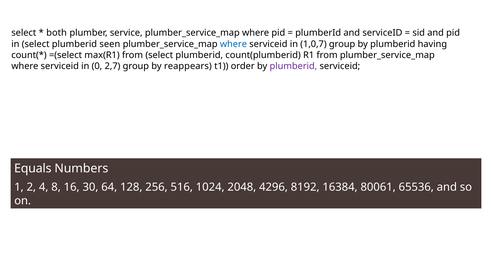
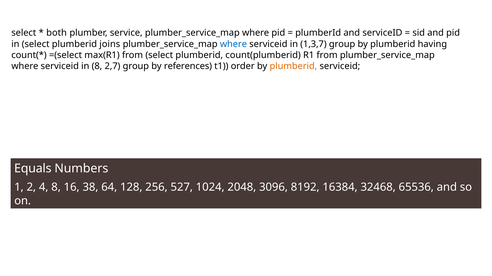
seen: seen -> joins (110, 44)
1,0,7: 1,0,7 -> 1,3,7 (313, 44)
in 0: 0 -> 8 (97, 66)
reappears: reappears -> references (188, 66)
plumberid colour: purple -> orange (293, 66)
30: 30 -> 38 (90, 188)
516: 516 -> 527 (182, 188)
4296: 4296 -> 3096 (274, 188)
80061: 80061 -> 32468 (378, 188)
